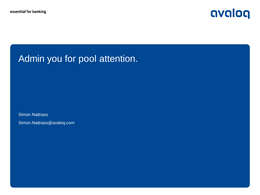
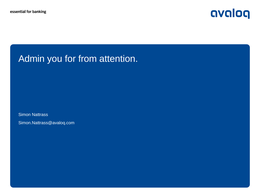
pool: pool -> from (88, 59)
